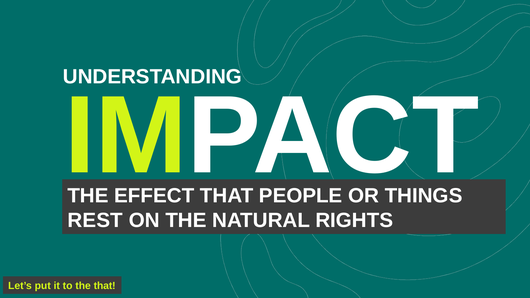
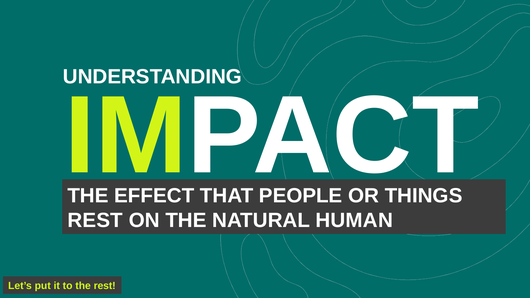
RIGHTS: RIGHTS -> HUMAN (354, 221)
the that: that -> rest (105, 286)
